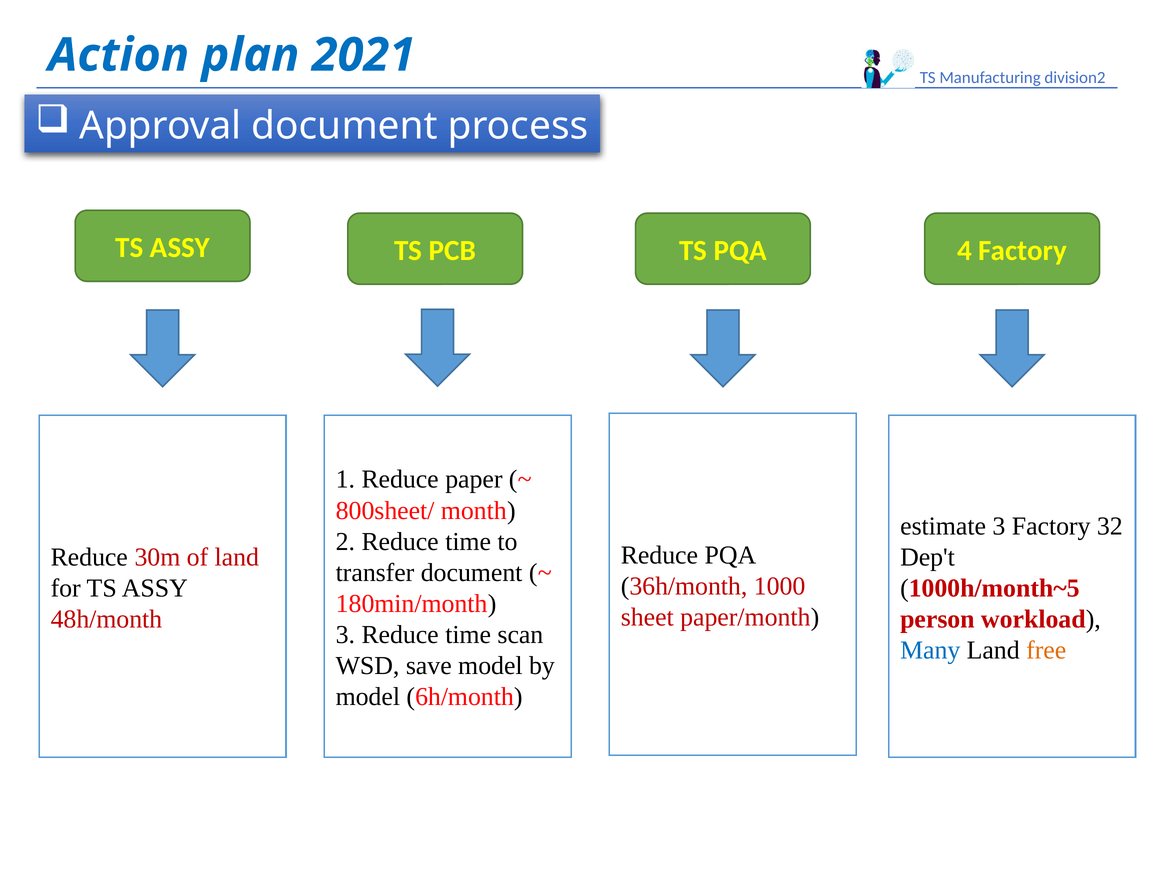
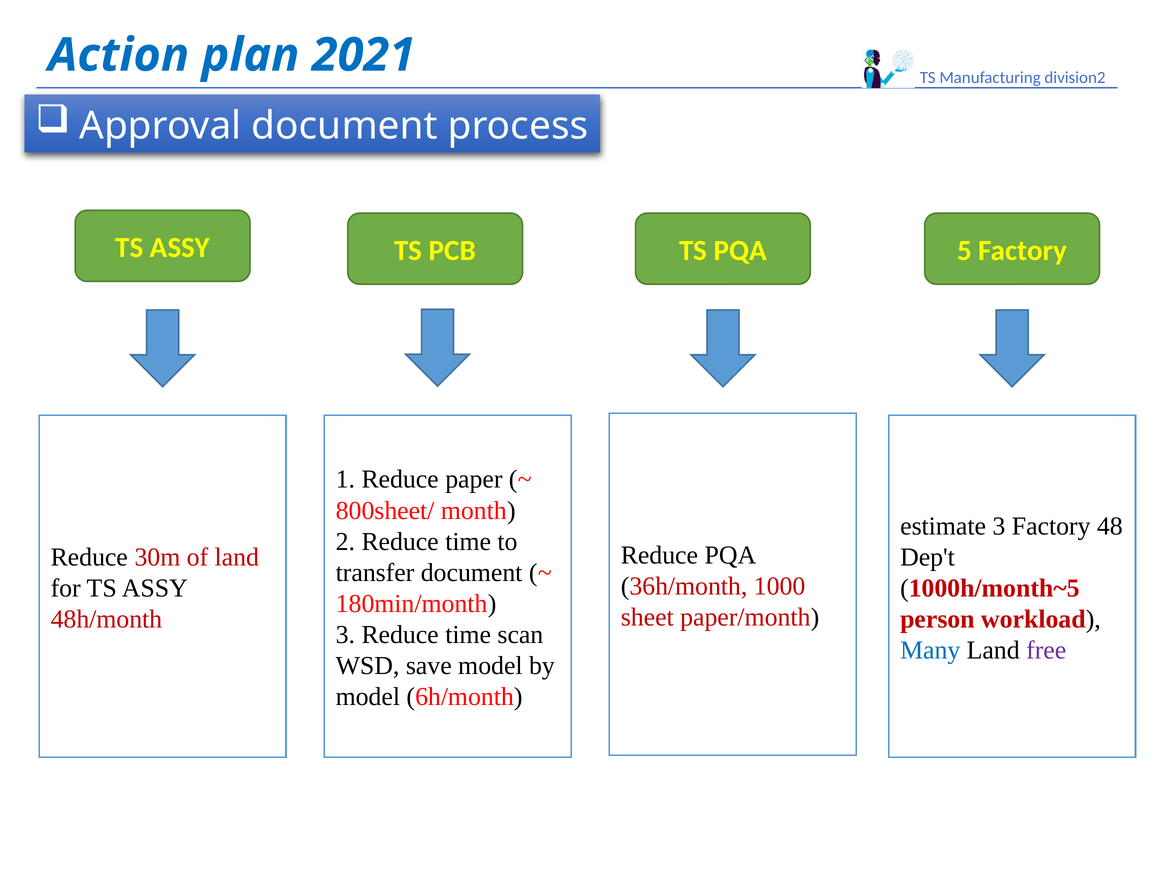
4: 4 -> 5 (964, 251)
32: 32 -> 48 (1110, 526)
free colour: orange -> purple (1046, 650)
